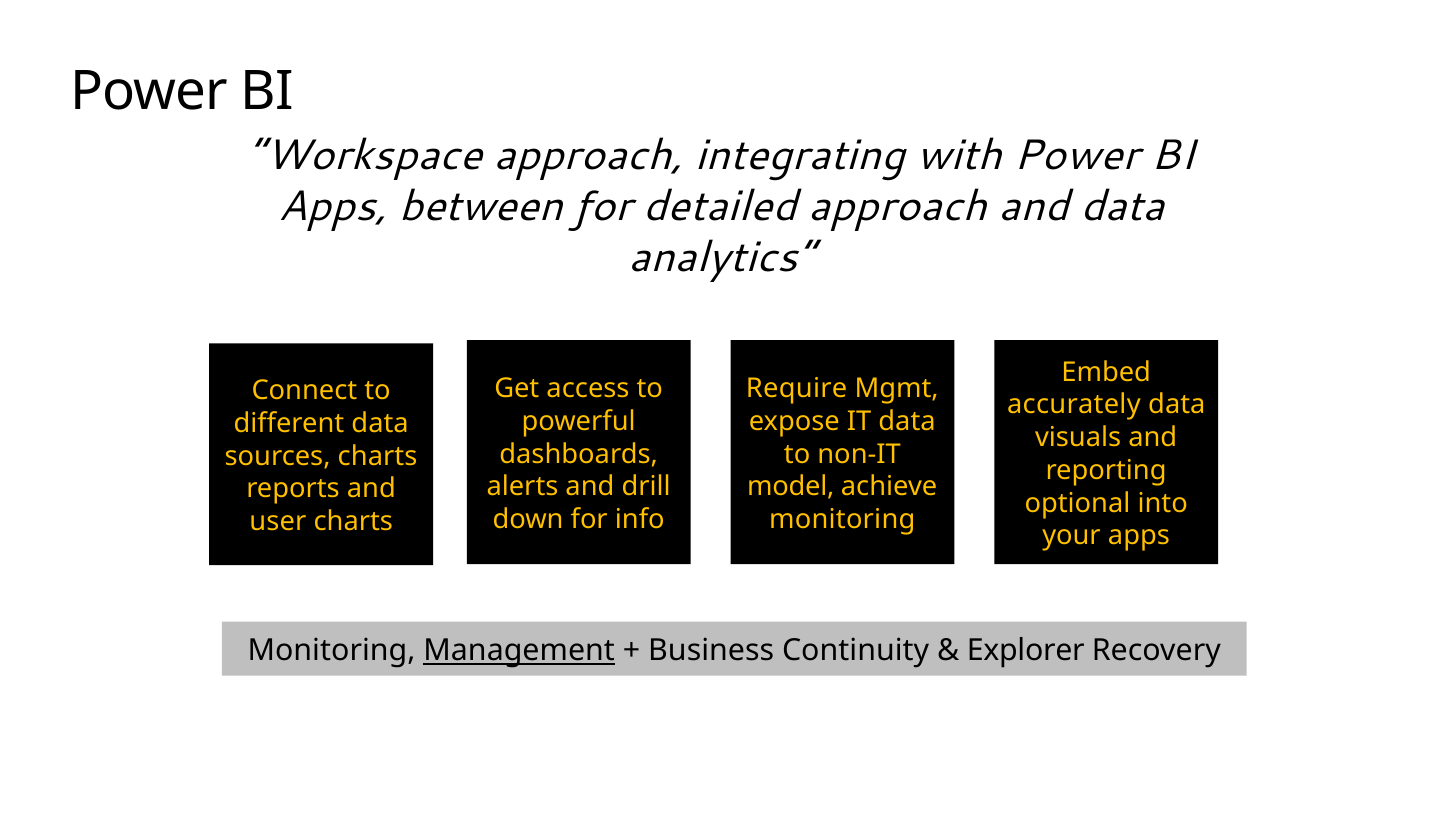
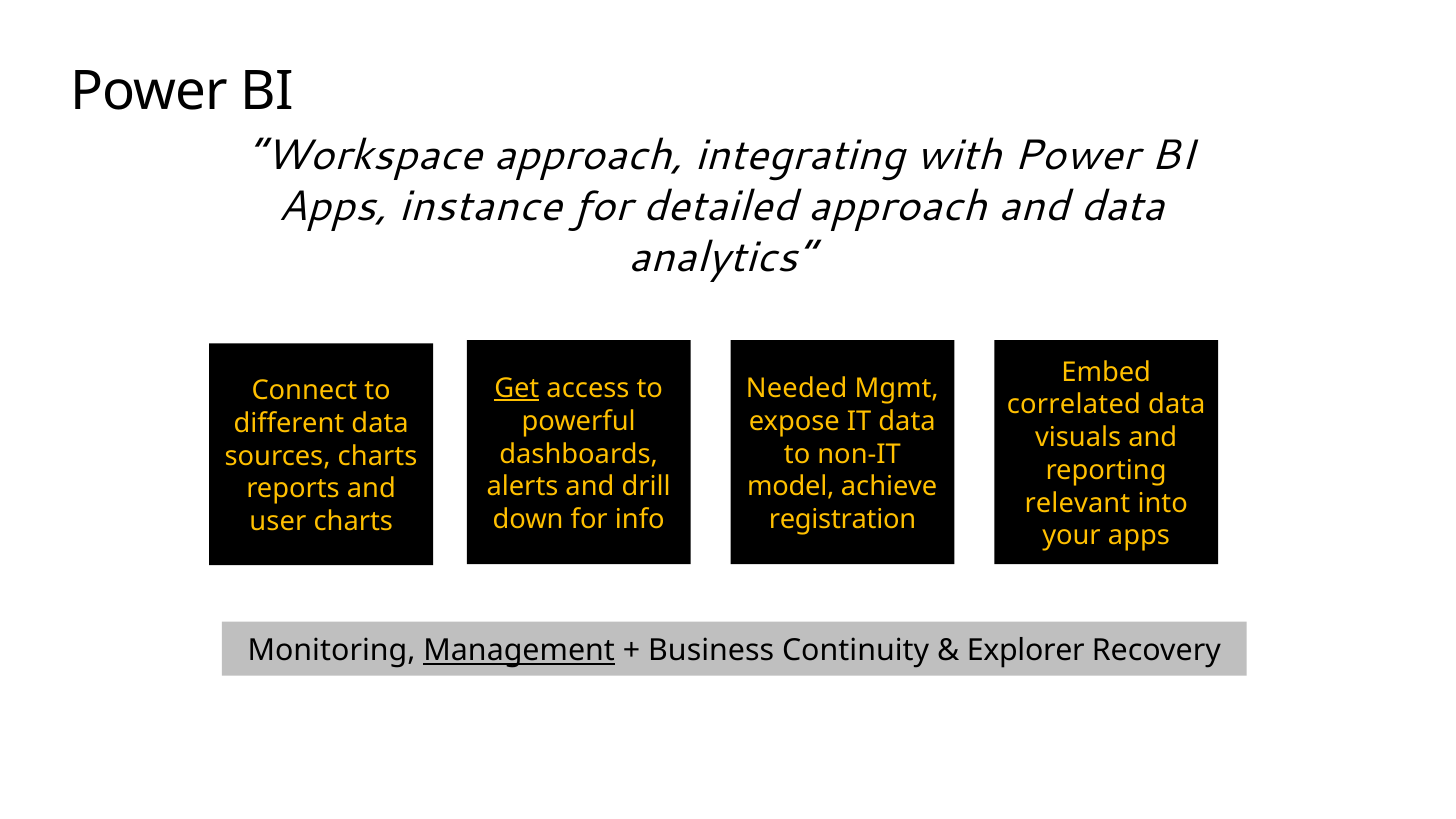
between: between -> instance (480, 207)
Get underline: none -> present (517, 389)
Require: Require -> Needed (797, 389)
accurately: accurately -> correlated (1074, 405)
optional: optional -> relevant (1077, 503)
monitoring: monitoring -> registration (842, 520)
